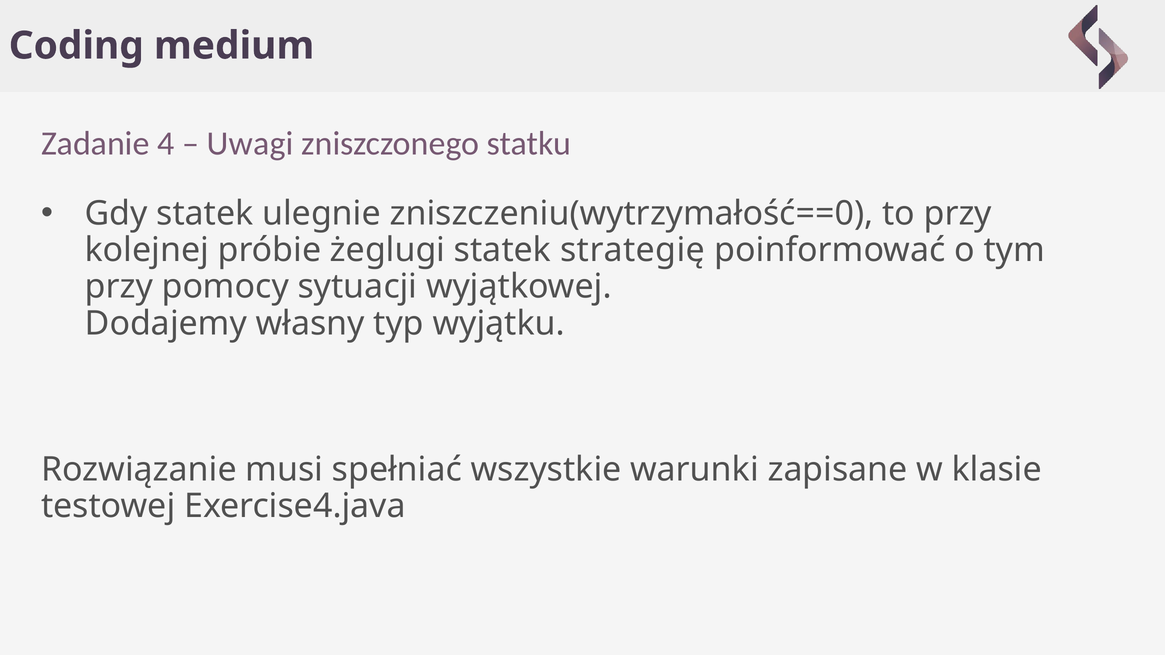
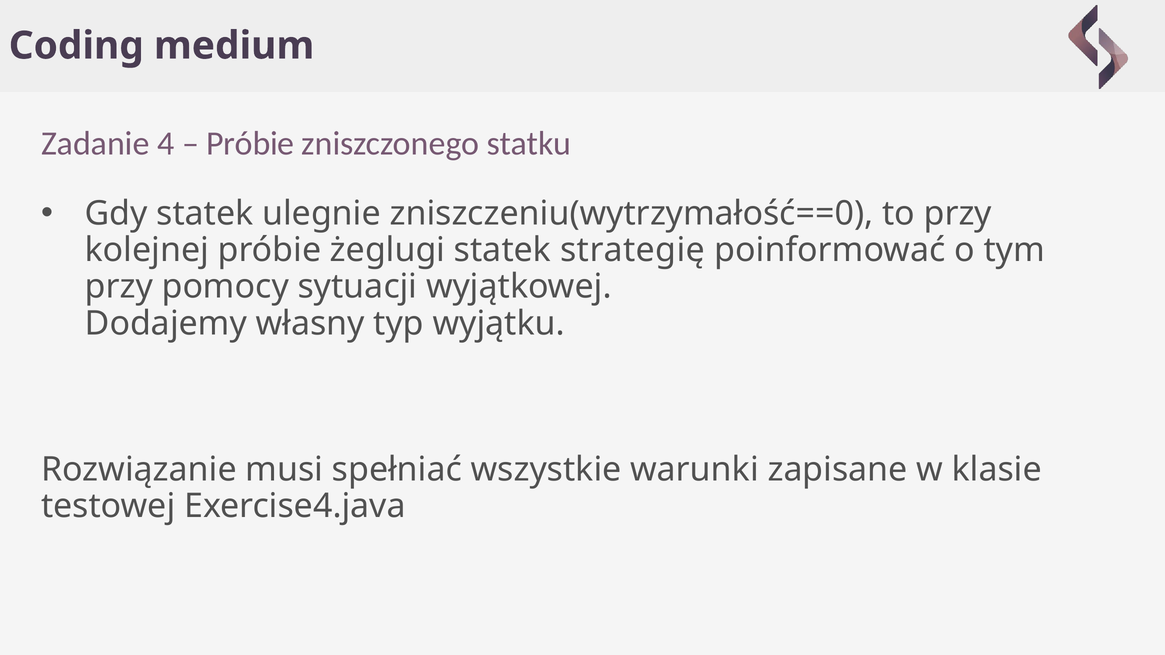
Uwagi: Uwagi -> Próbie (250, 144)
